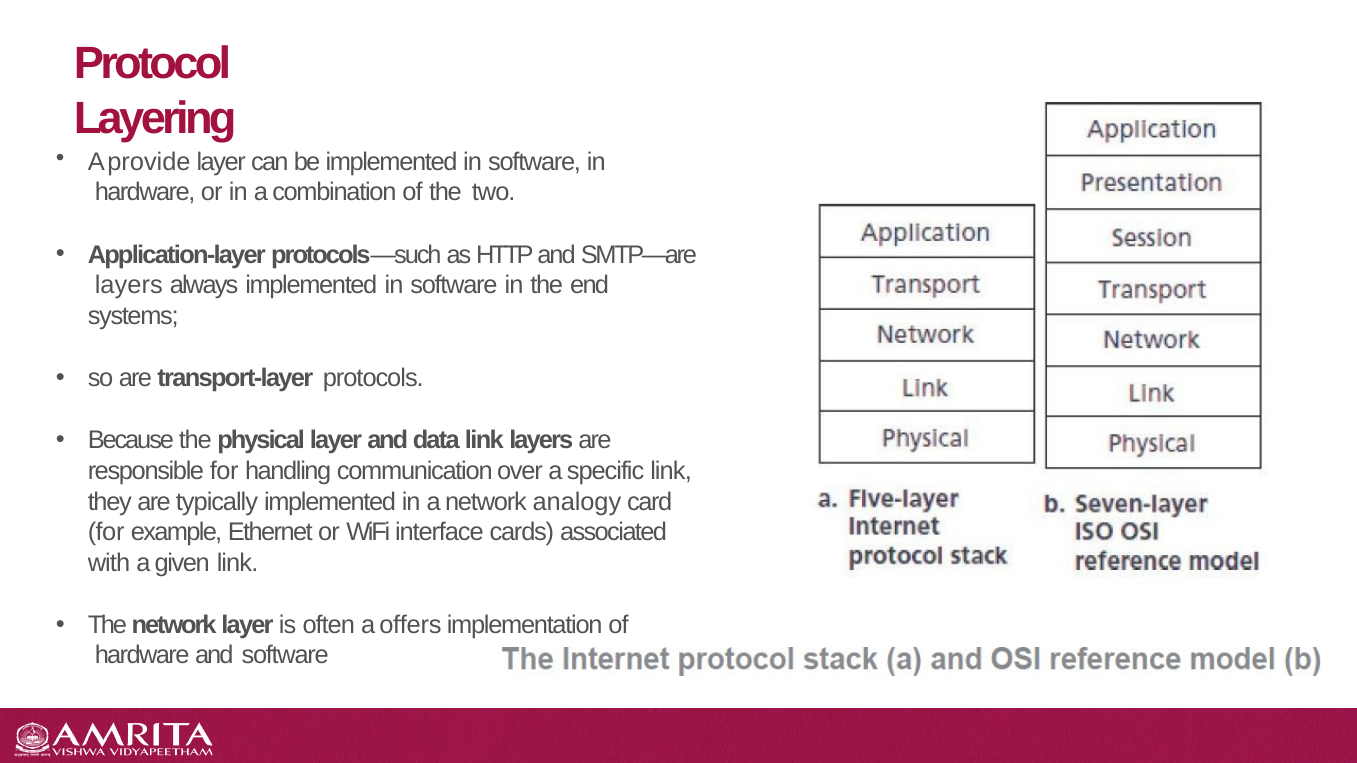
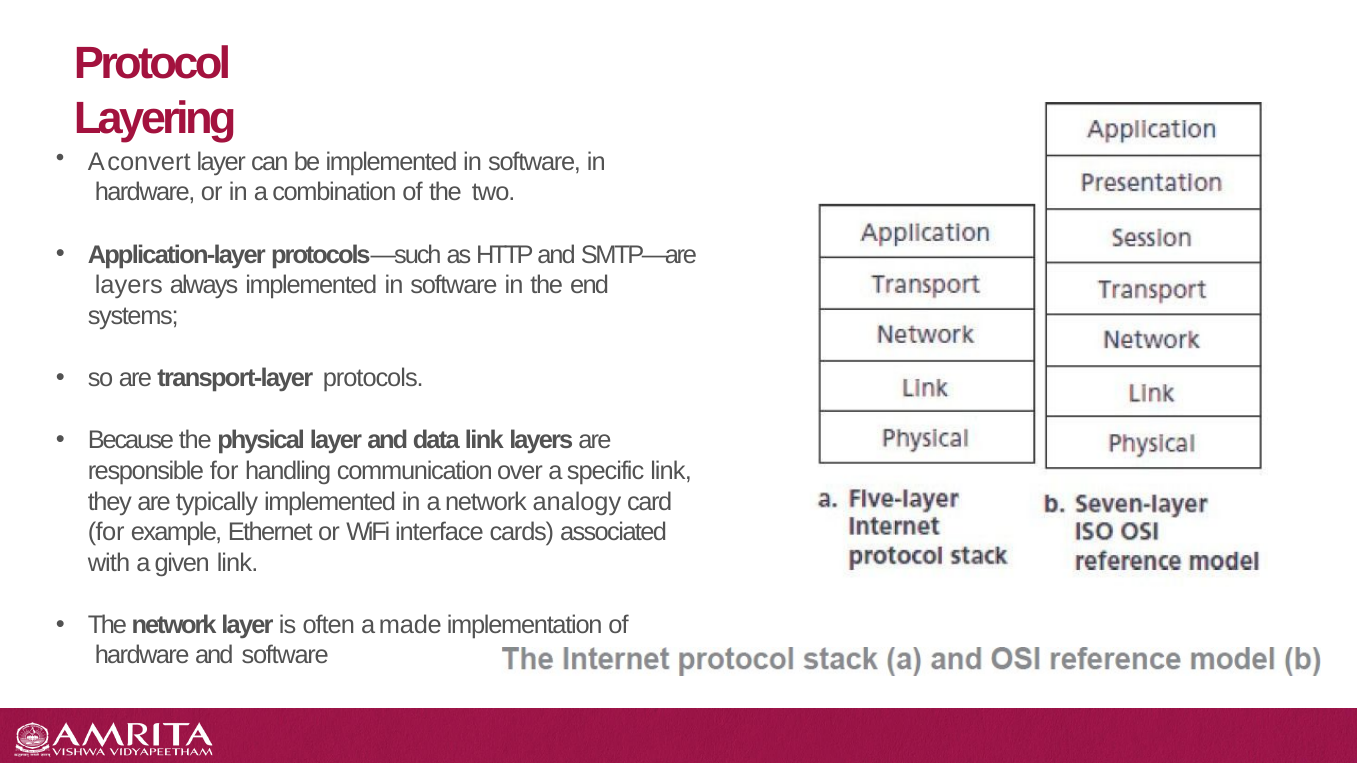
provide: provide -> convert (149, 162)
offers: offers -> made (410, 625)
